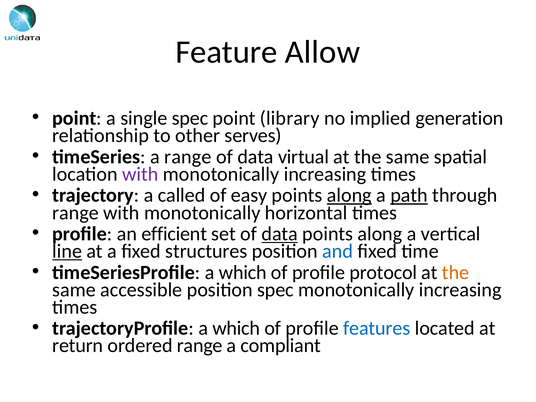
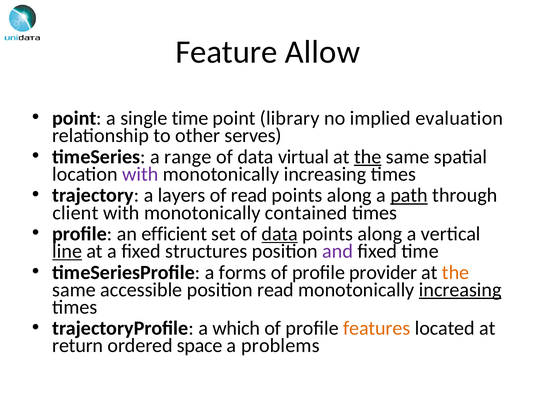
single spec: spec -> time (190, 118)
generation: generation -> evaluation (459, 118)
the underline: none -> present (368, 157)
called: called -> layers (182, 195)
of easy: easy -> read (249, 195)
along underline: present -> none (349, 195)
range: range -> client (75, 213)
horizontal: horizontal -> contained (306, 213)
and colour: blue -> purple (338, 251)
timeSeriesProfile a which: which -> forms (243, 272)
protocol: protocol -> provider (383, 272)
position spec: spec -> read (276, 290)
increasing underline: none -> present (460, 290)
features colour: blue -> orange (377, 328)
ordered range: range -> space (200, 346)
compliant: compliant -> problems (280, 346)
